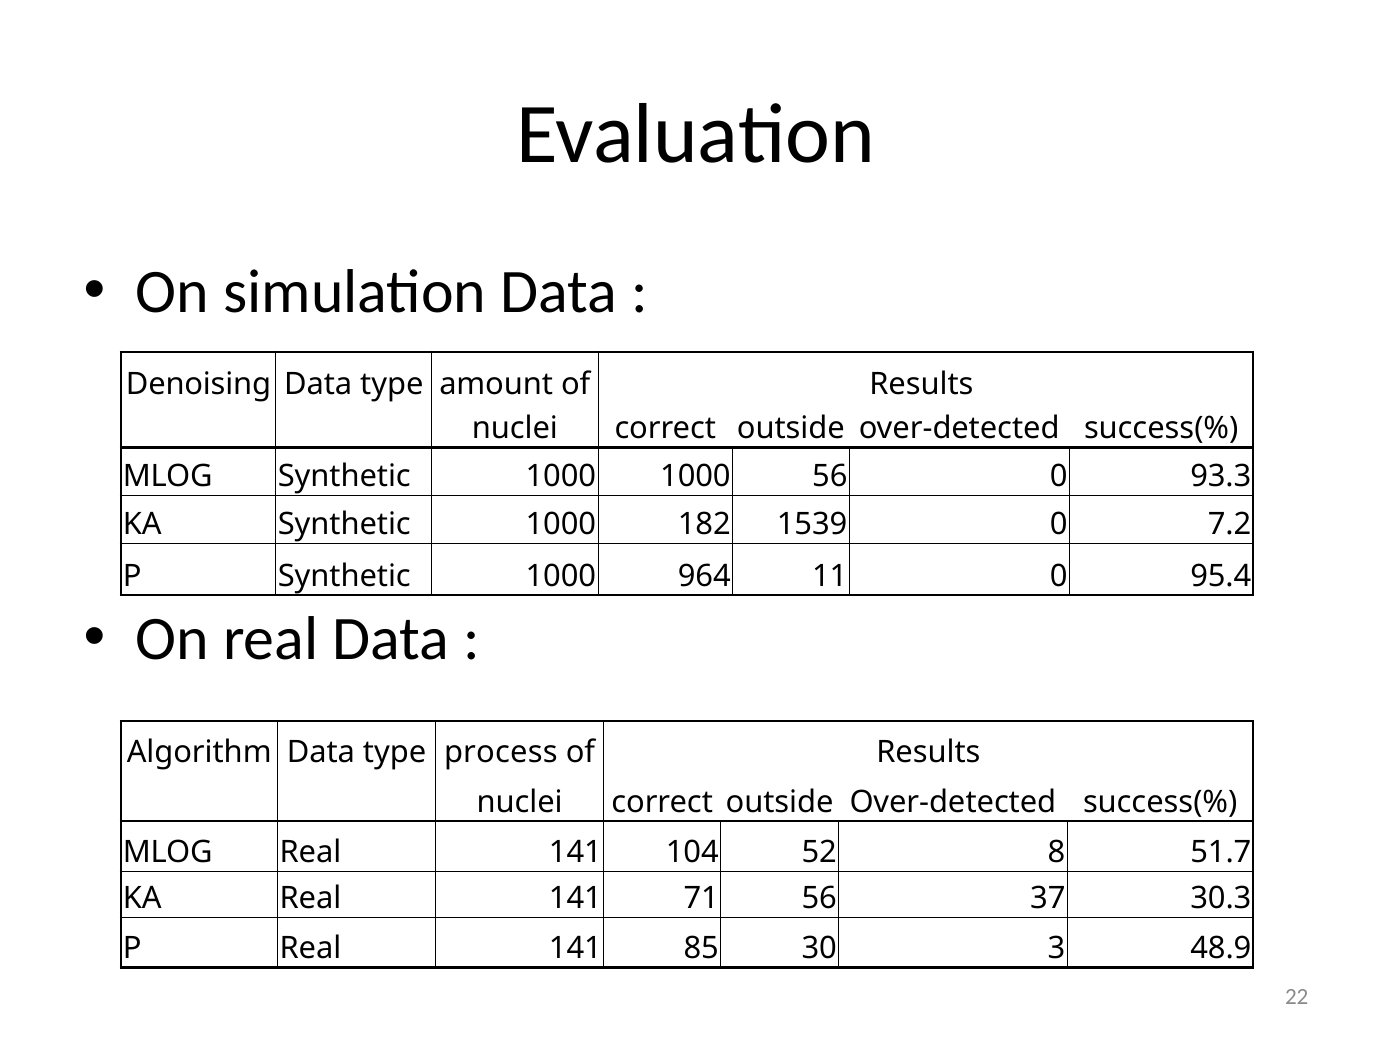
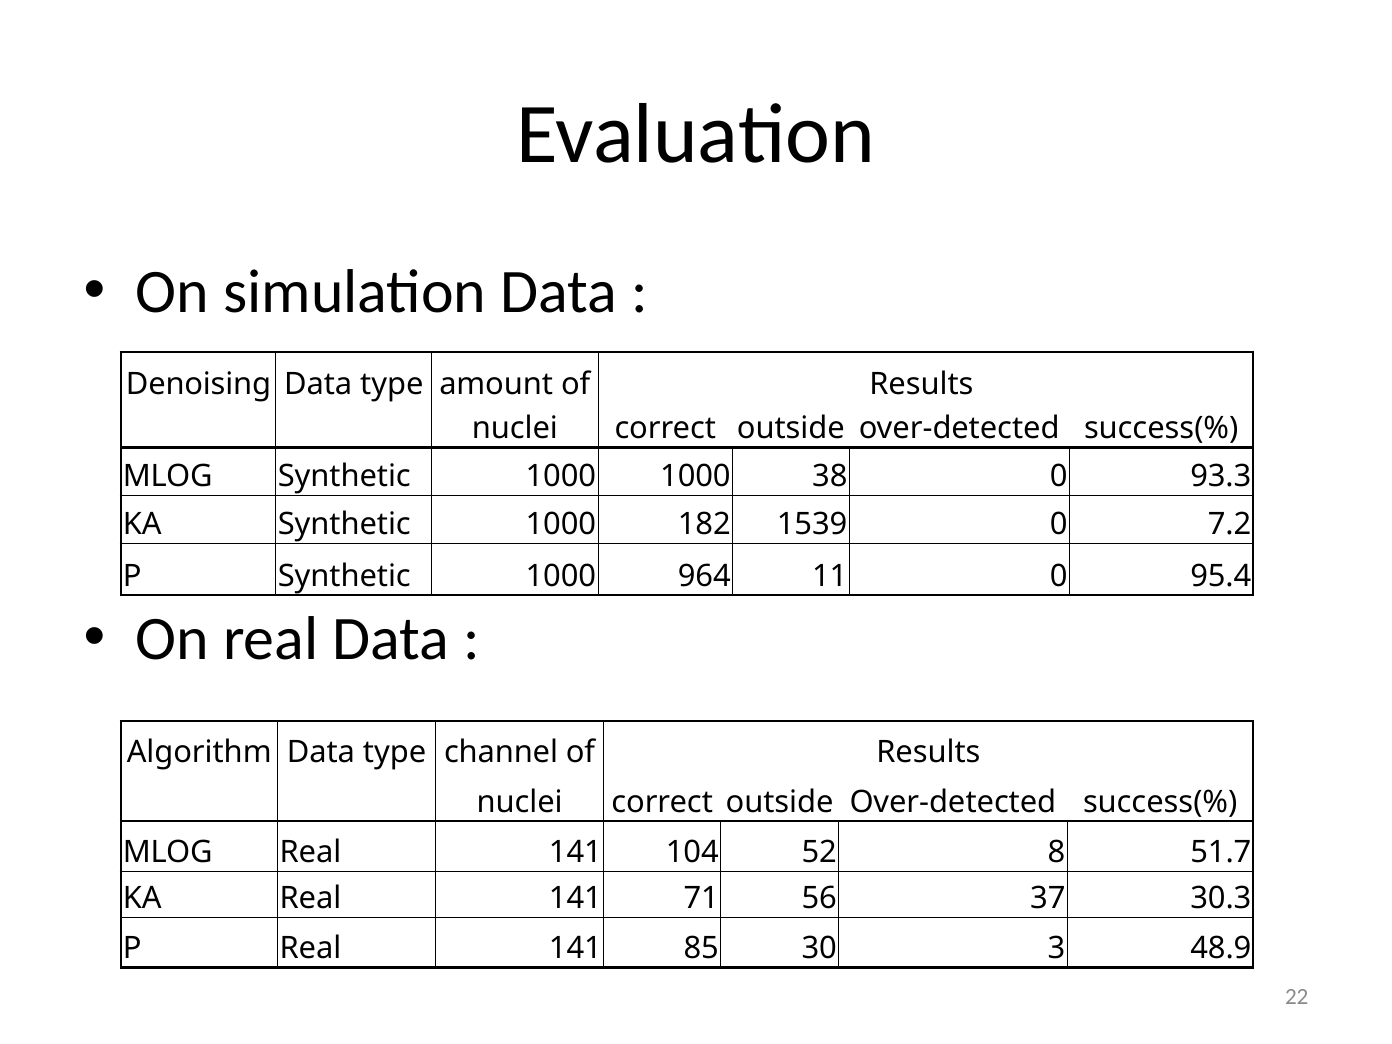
1000 56: 56 -> 38 (830, 476)
process: process -> channel (501, 752)
